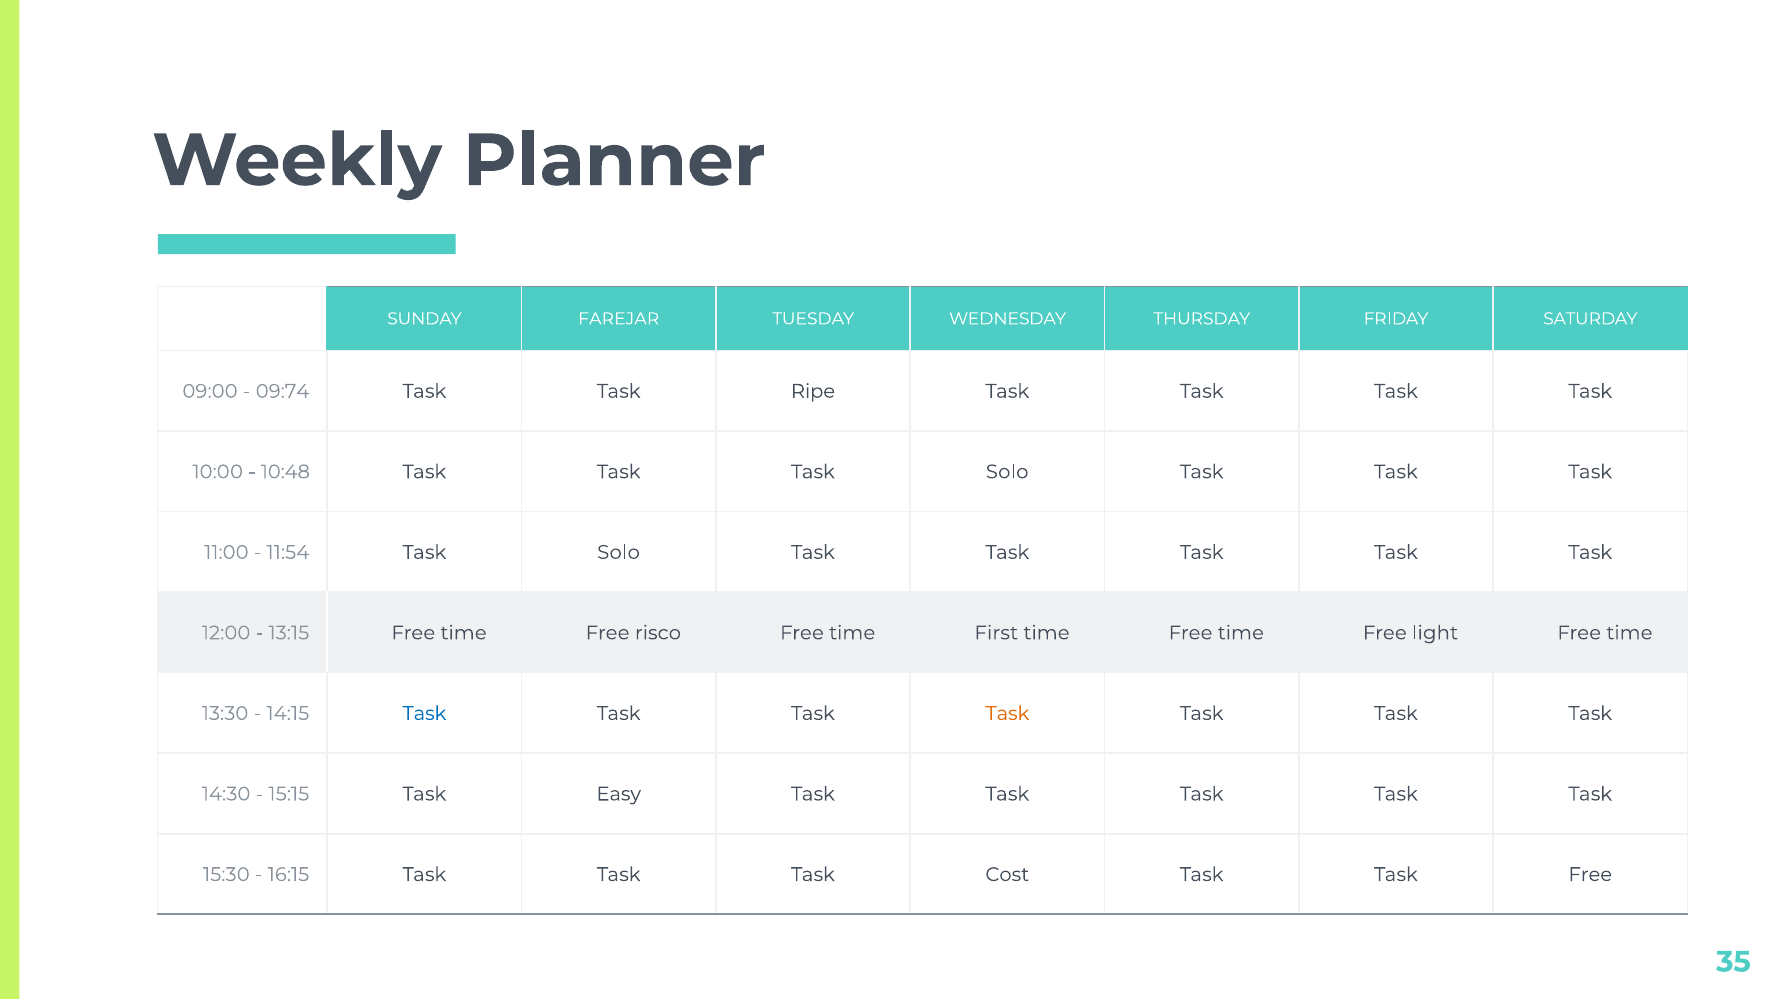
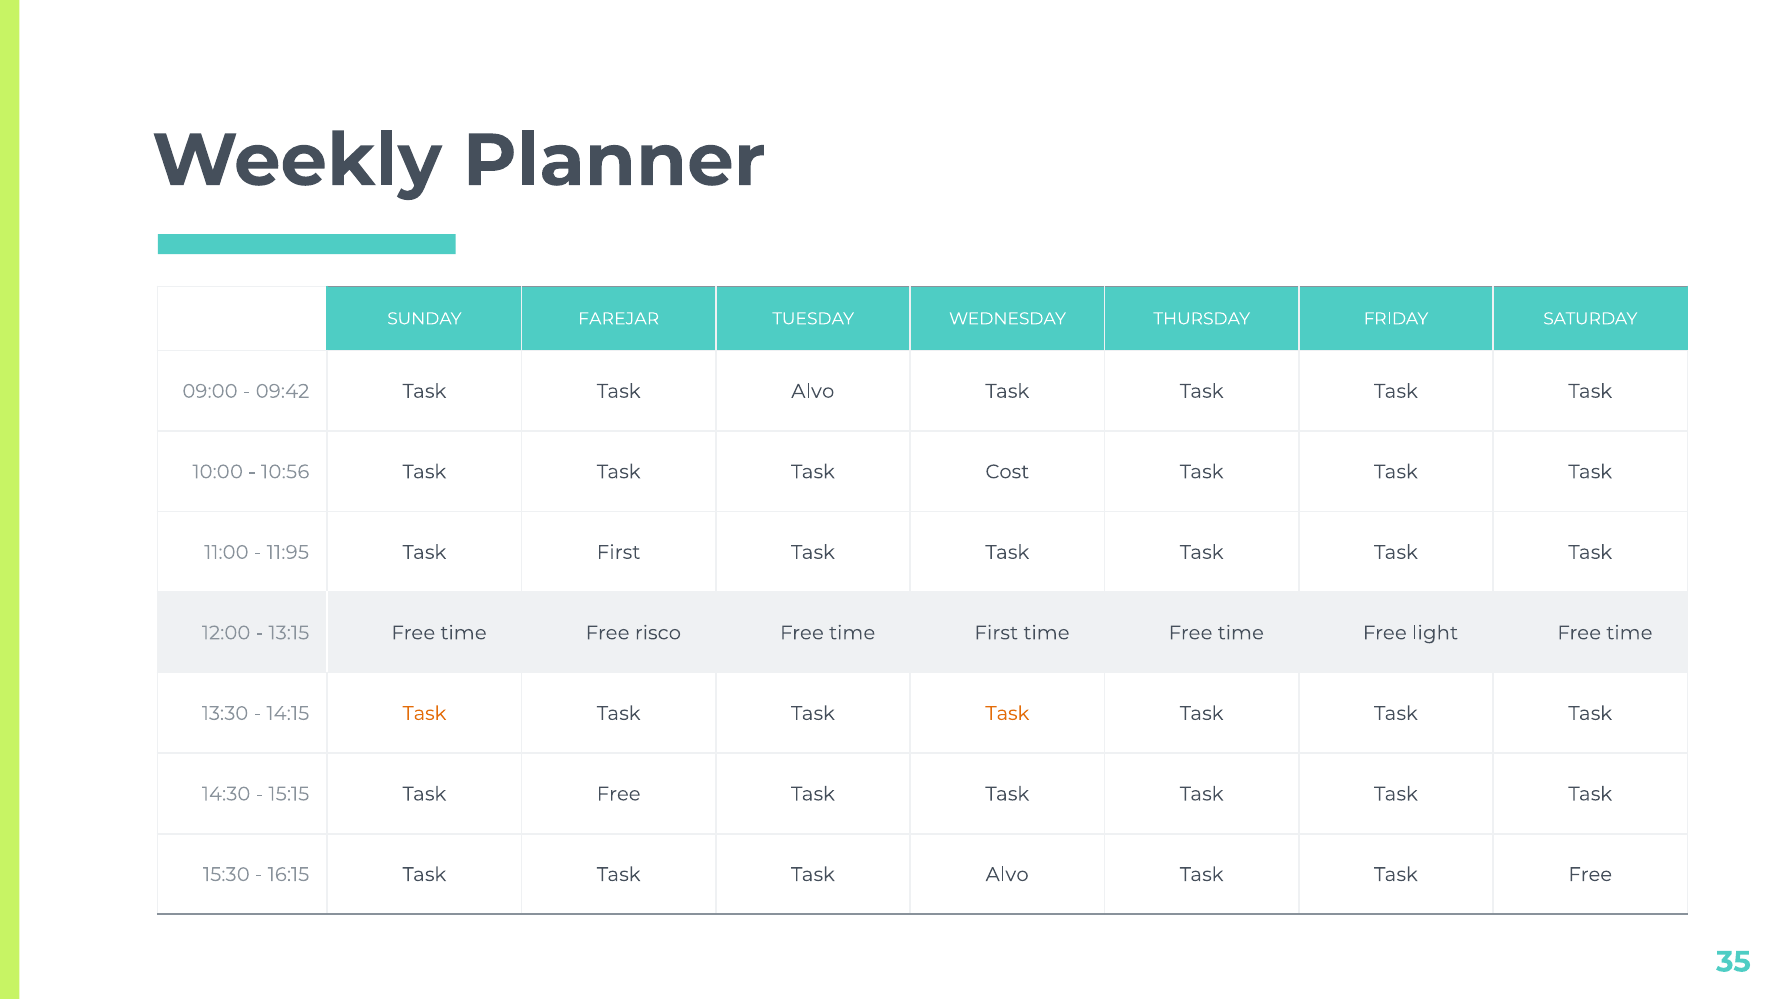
09:74: 09:74 -> 09:42 (282, 391)
Ripe: Ripe -> Alvo (813, 391)
10:48: 10:48 -> 10:56 (285, 472)
Task Task Solo: Solo -> Cost (1007, 472)
11:54: 11:54 -> 11:95 (288, 552)
Solo: Solo -> First (619, 552)
Task colour: blue -> orange (424, 713)
15:15 Task Easy: Easy -> Free (619, 794)
Task Task Task Cost: Cost -> Alvo (1007, 875)
